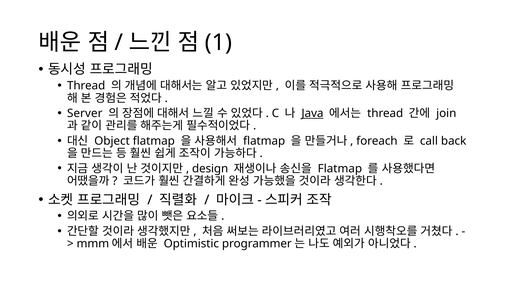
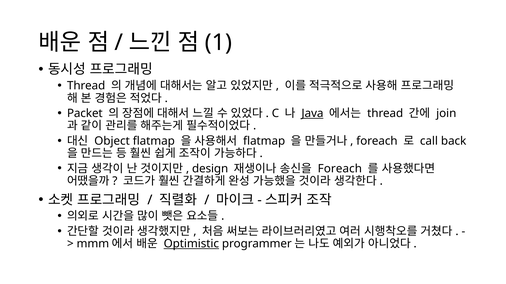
Server: Server -> Packet (85, 114)
Flatmap: Flatmap -> Foreach (340, 169)
Optimistic underline: none -> present (191, 244)
